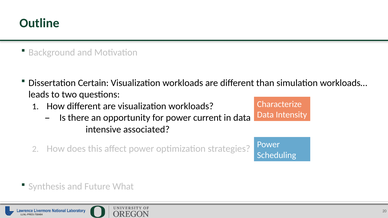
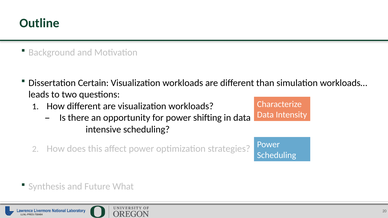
current: current -> shifting (207, 118)
intensive associated: associated -> scheduling (147, 129)
